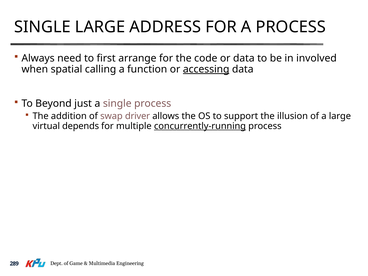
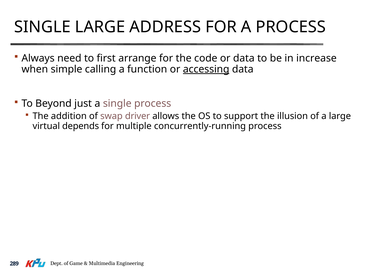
involved: involved -> increase (316, 58)
spatial: spatial -> simple (67, 69)
concurrently-running underline: present -> none (200, 126)
